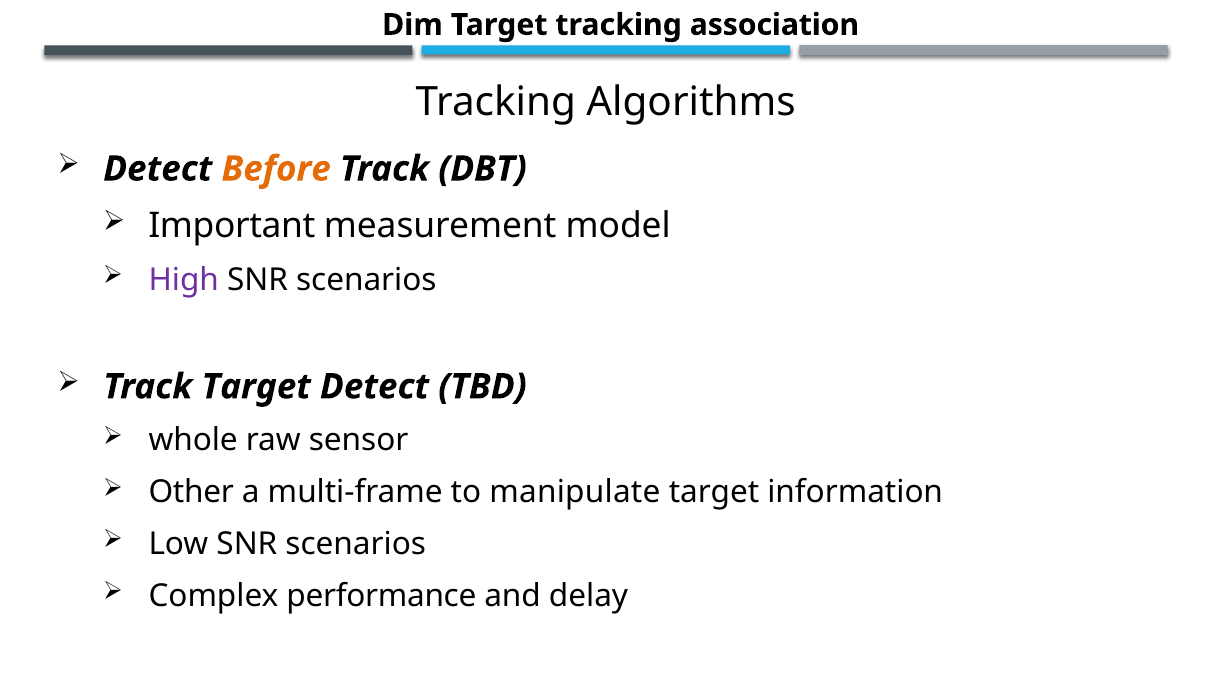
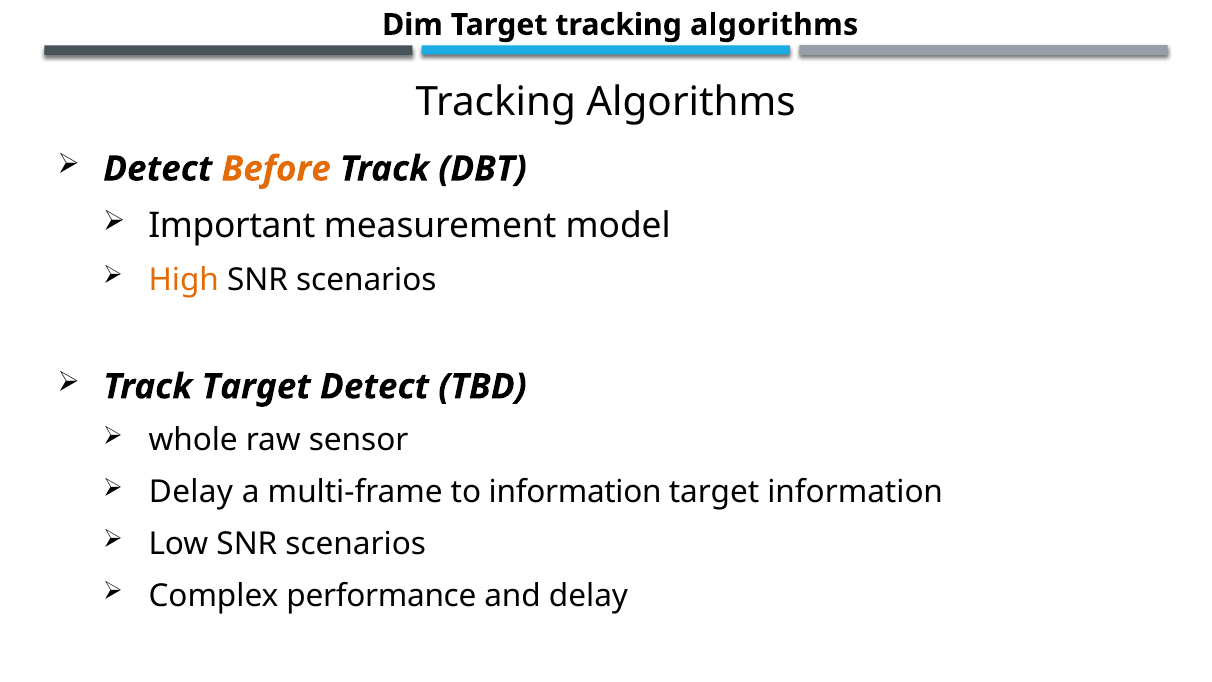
Target tracking association: association -> algorithms (774, 25)
High colour: purple -> orange (184, 280)
Other: Other -> Delay (191, 492)
to manipulate: manipulate -> information (575, 492)
